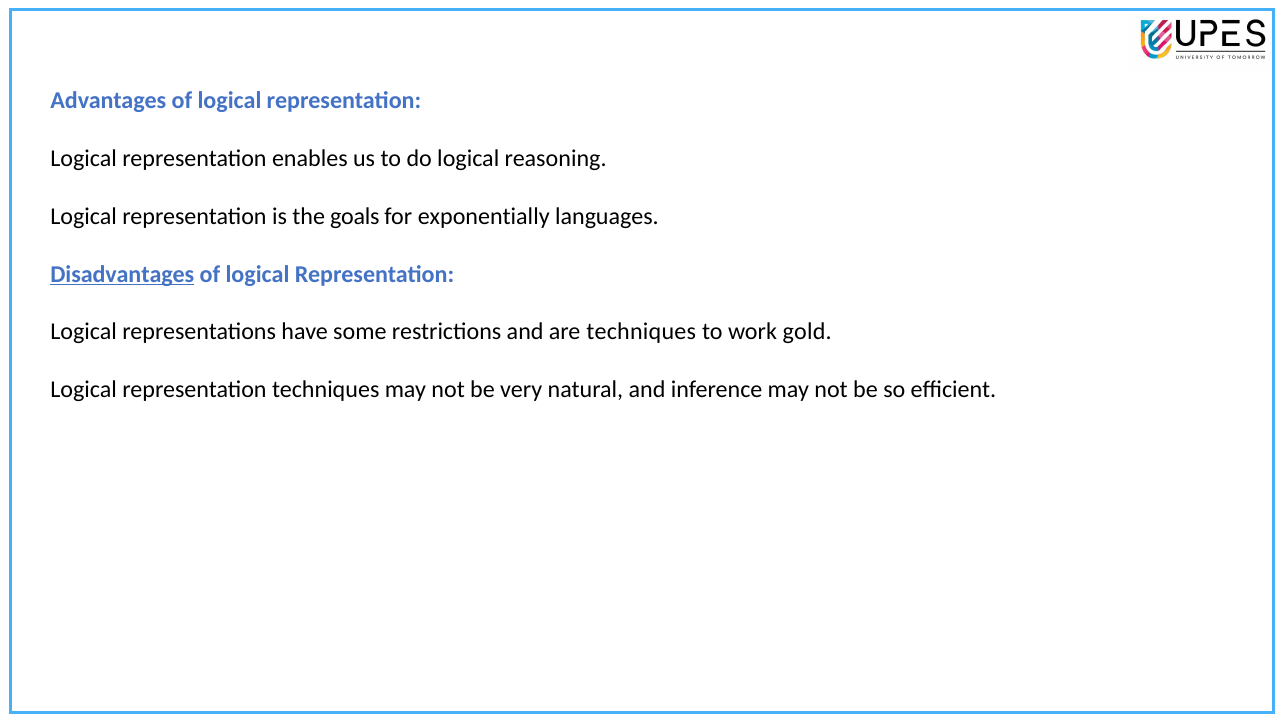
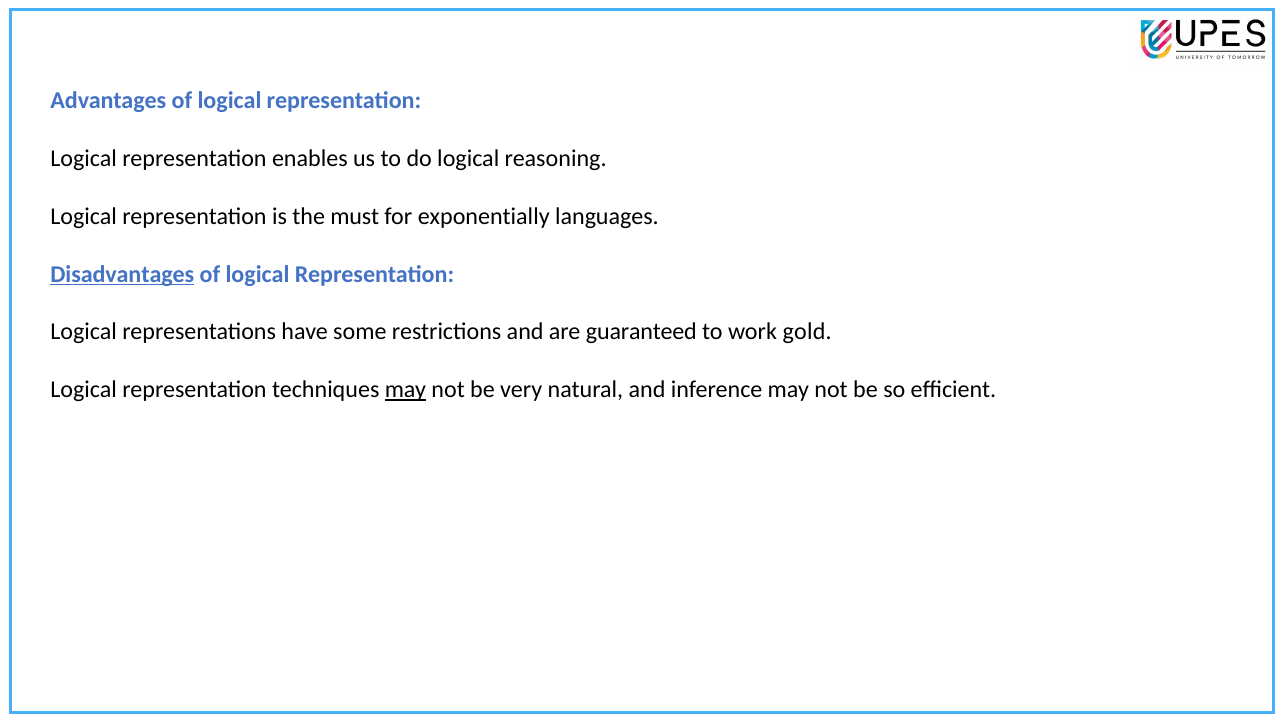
goals: goals -> must (355, 217)
are techniques: techniques -> guaranteed (641, 332)
may underline: none -> present (405, 390)
